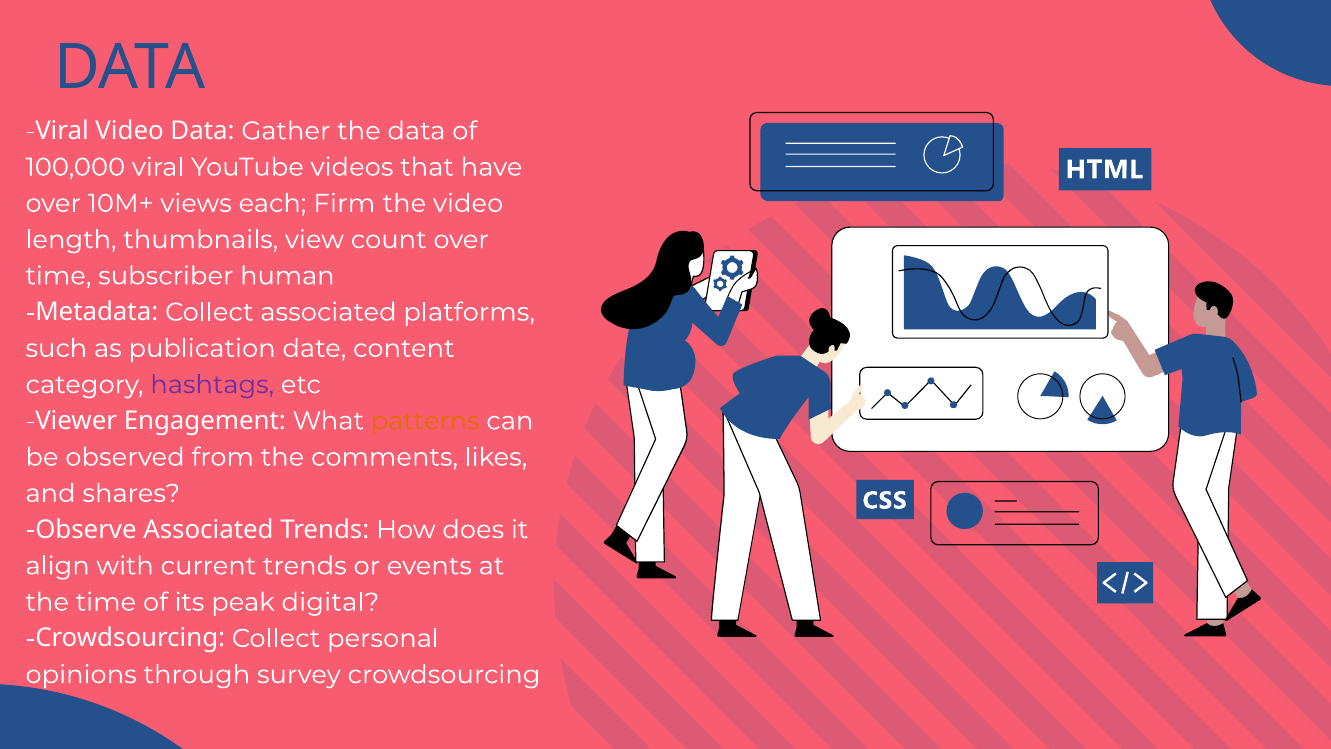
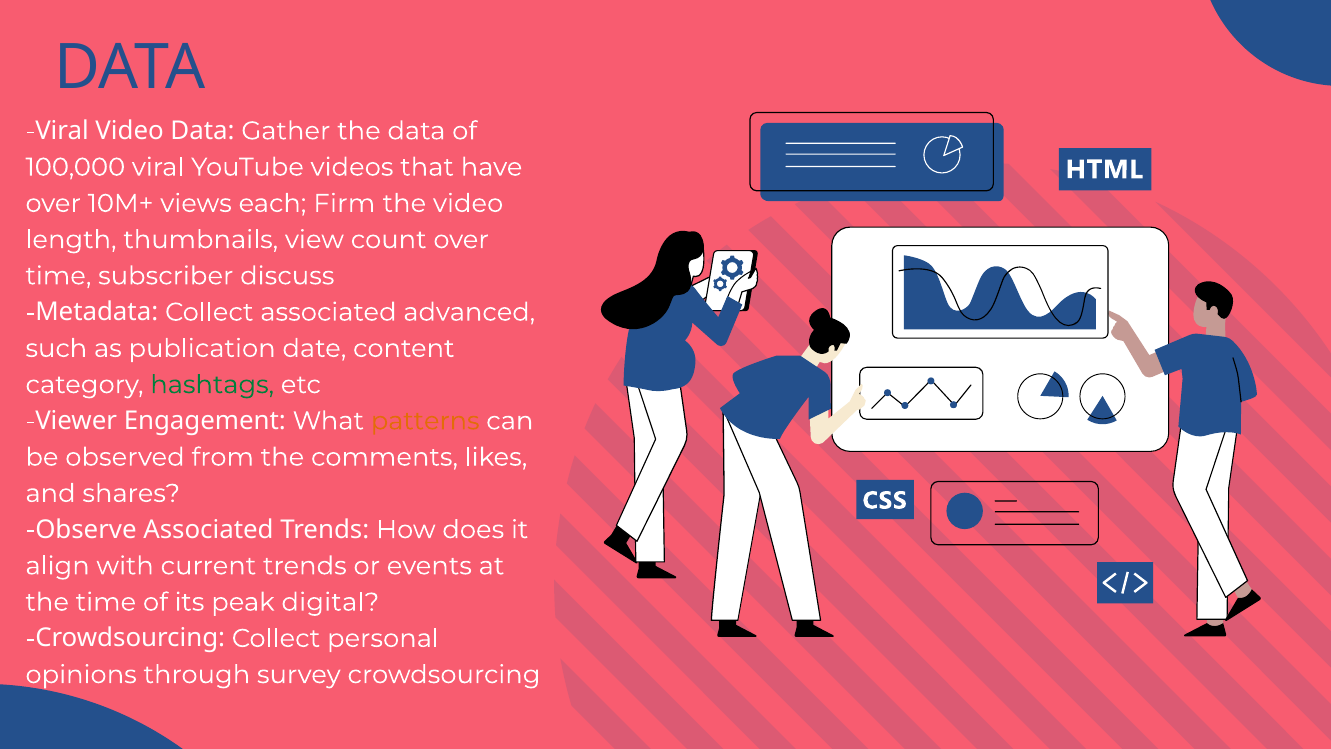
human: human -> discuss (287, 276)
platforms: platforms -> advanced (469, 312)
hashtags colour: purple -> green (212, 385)
